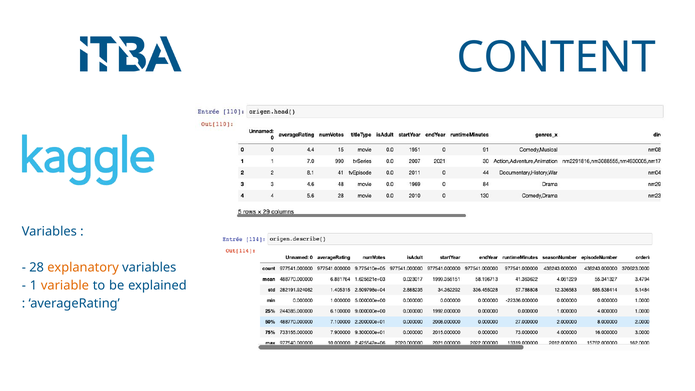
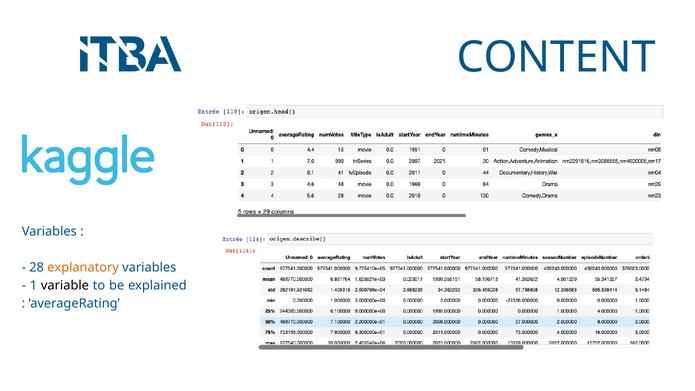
variable colour: orange -> black (65, 285)
